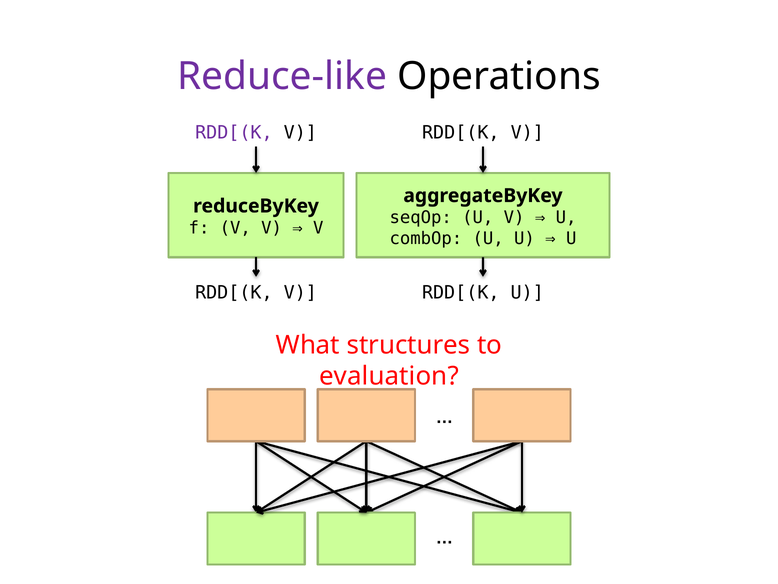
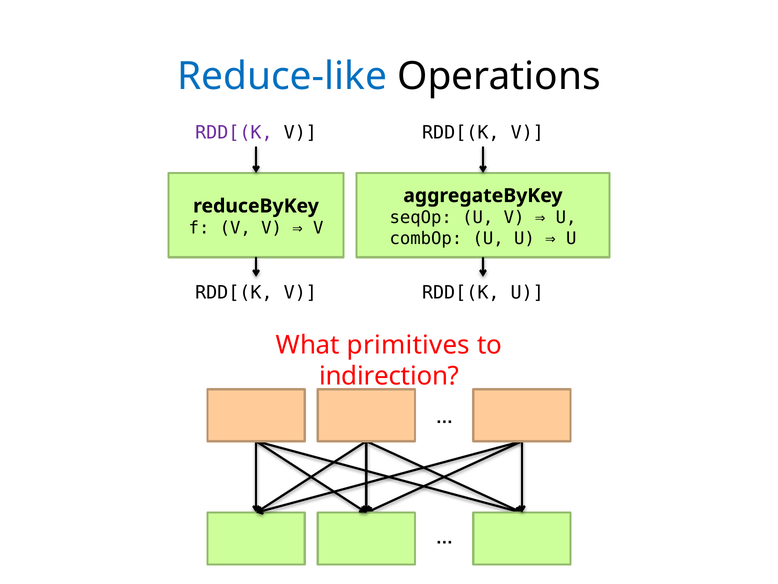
Reduce-like colour: purple -> blue (282, 77)
structures: structures -> primitives (408, 345)
evaluation: evaluation -> indirection (389, 376)
